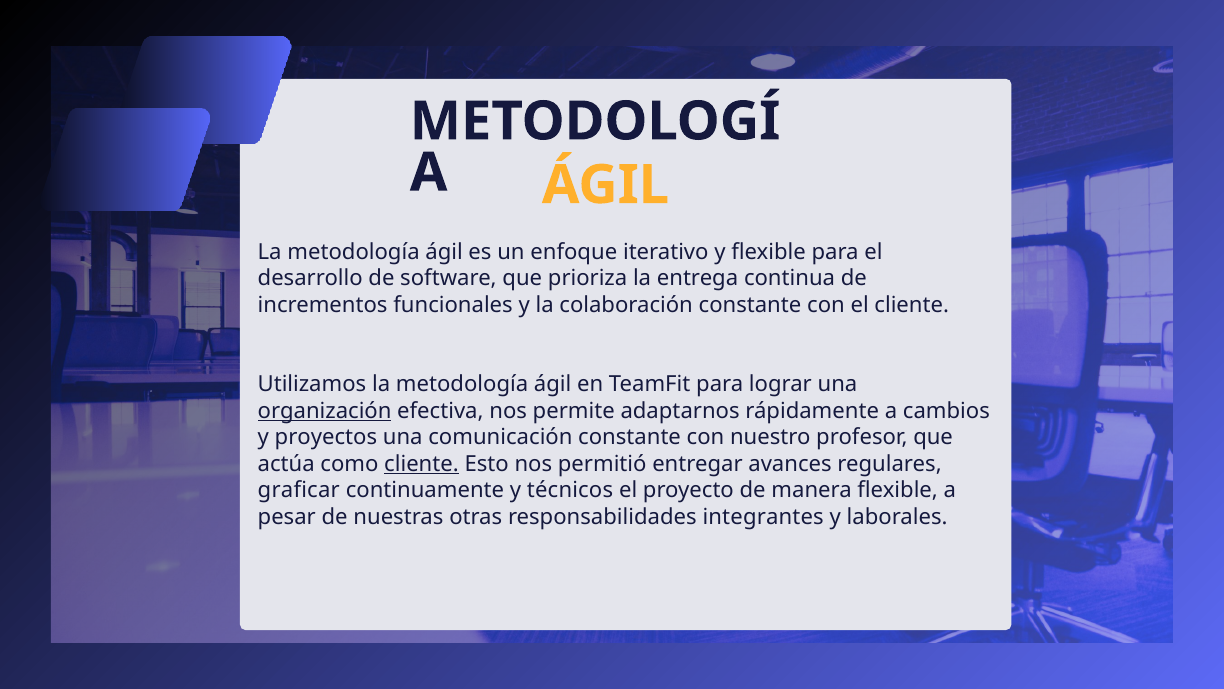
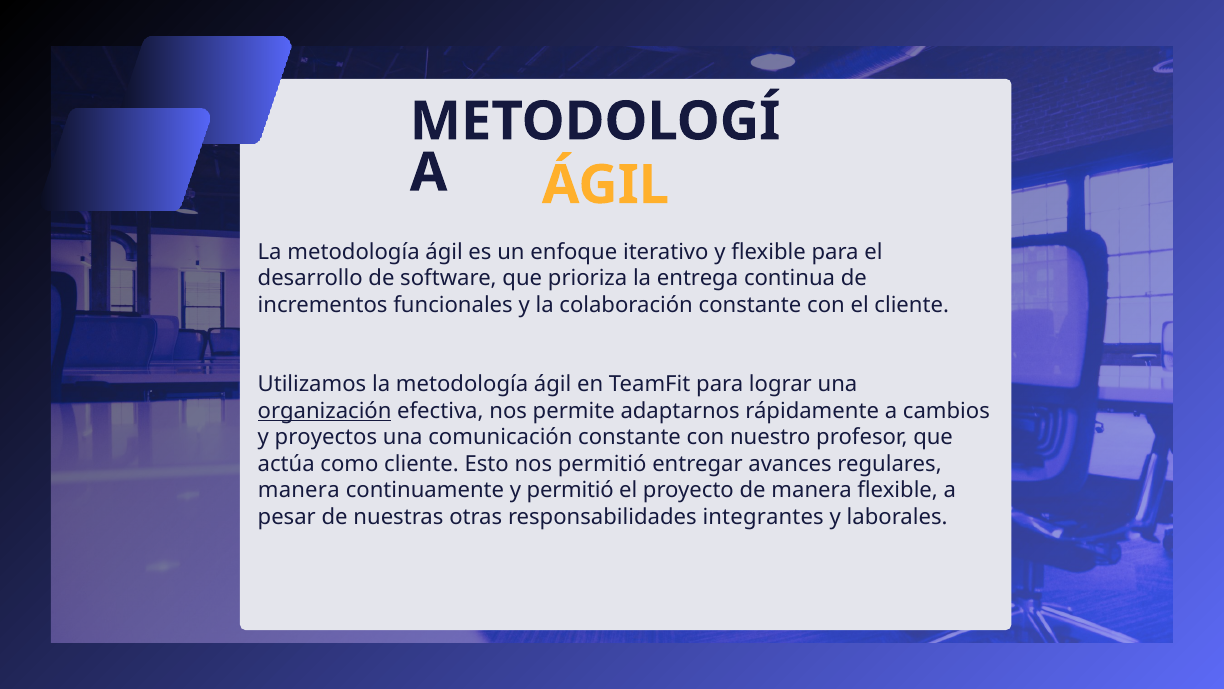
cliente underline: present -> none (421, 464)
graficar: graficar -> manera (299, 490)
y técnicos: técnicos -> permitió (570, 490)
